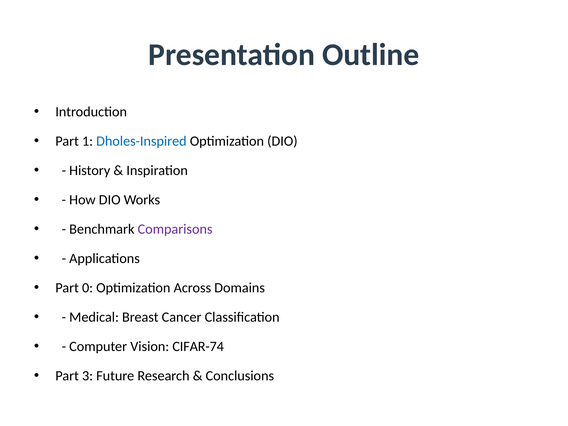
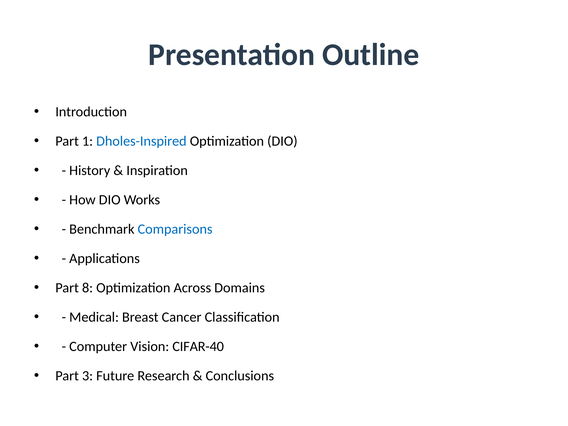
Comparisons colour: purple -> blue (175, 229)
0: 0 -> 8 (88, 288)
CIFAR-74: CIFAR-74 -> CIFAR-40 (198, 346)
